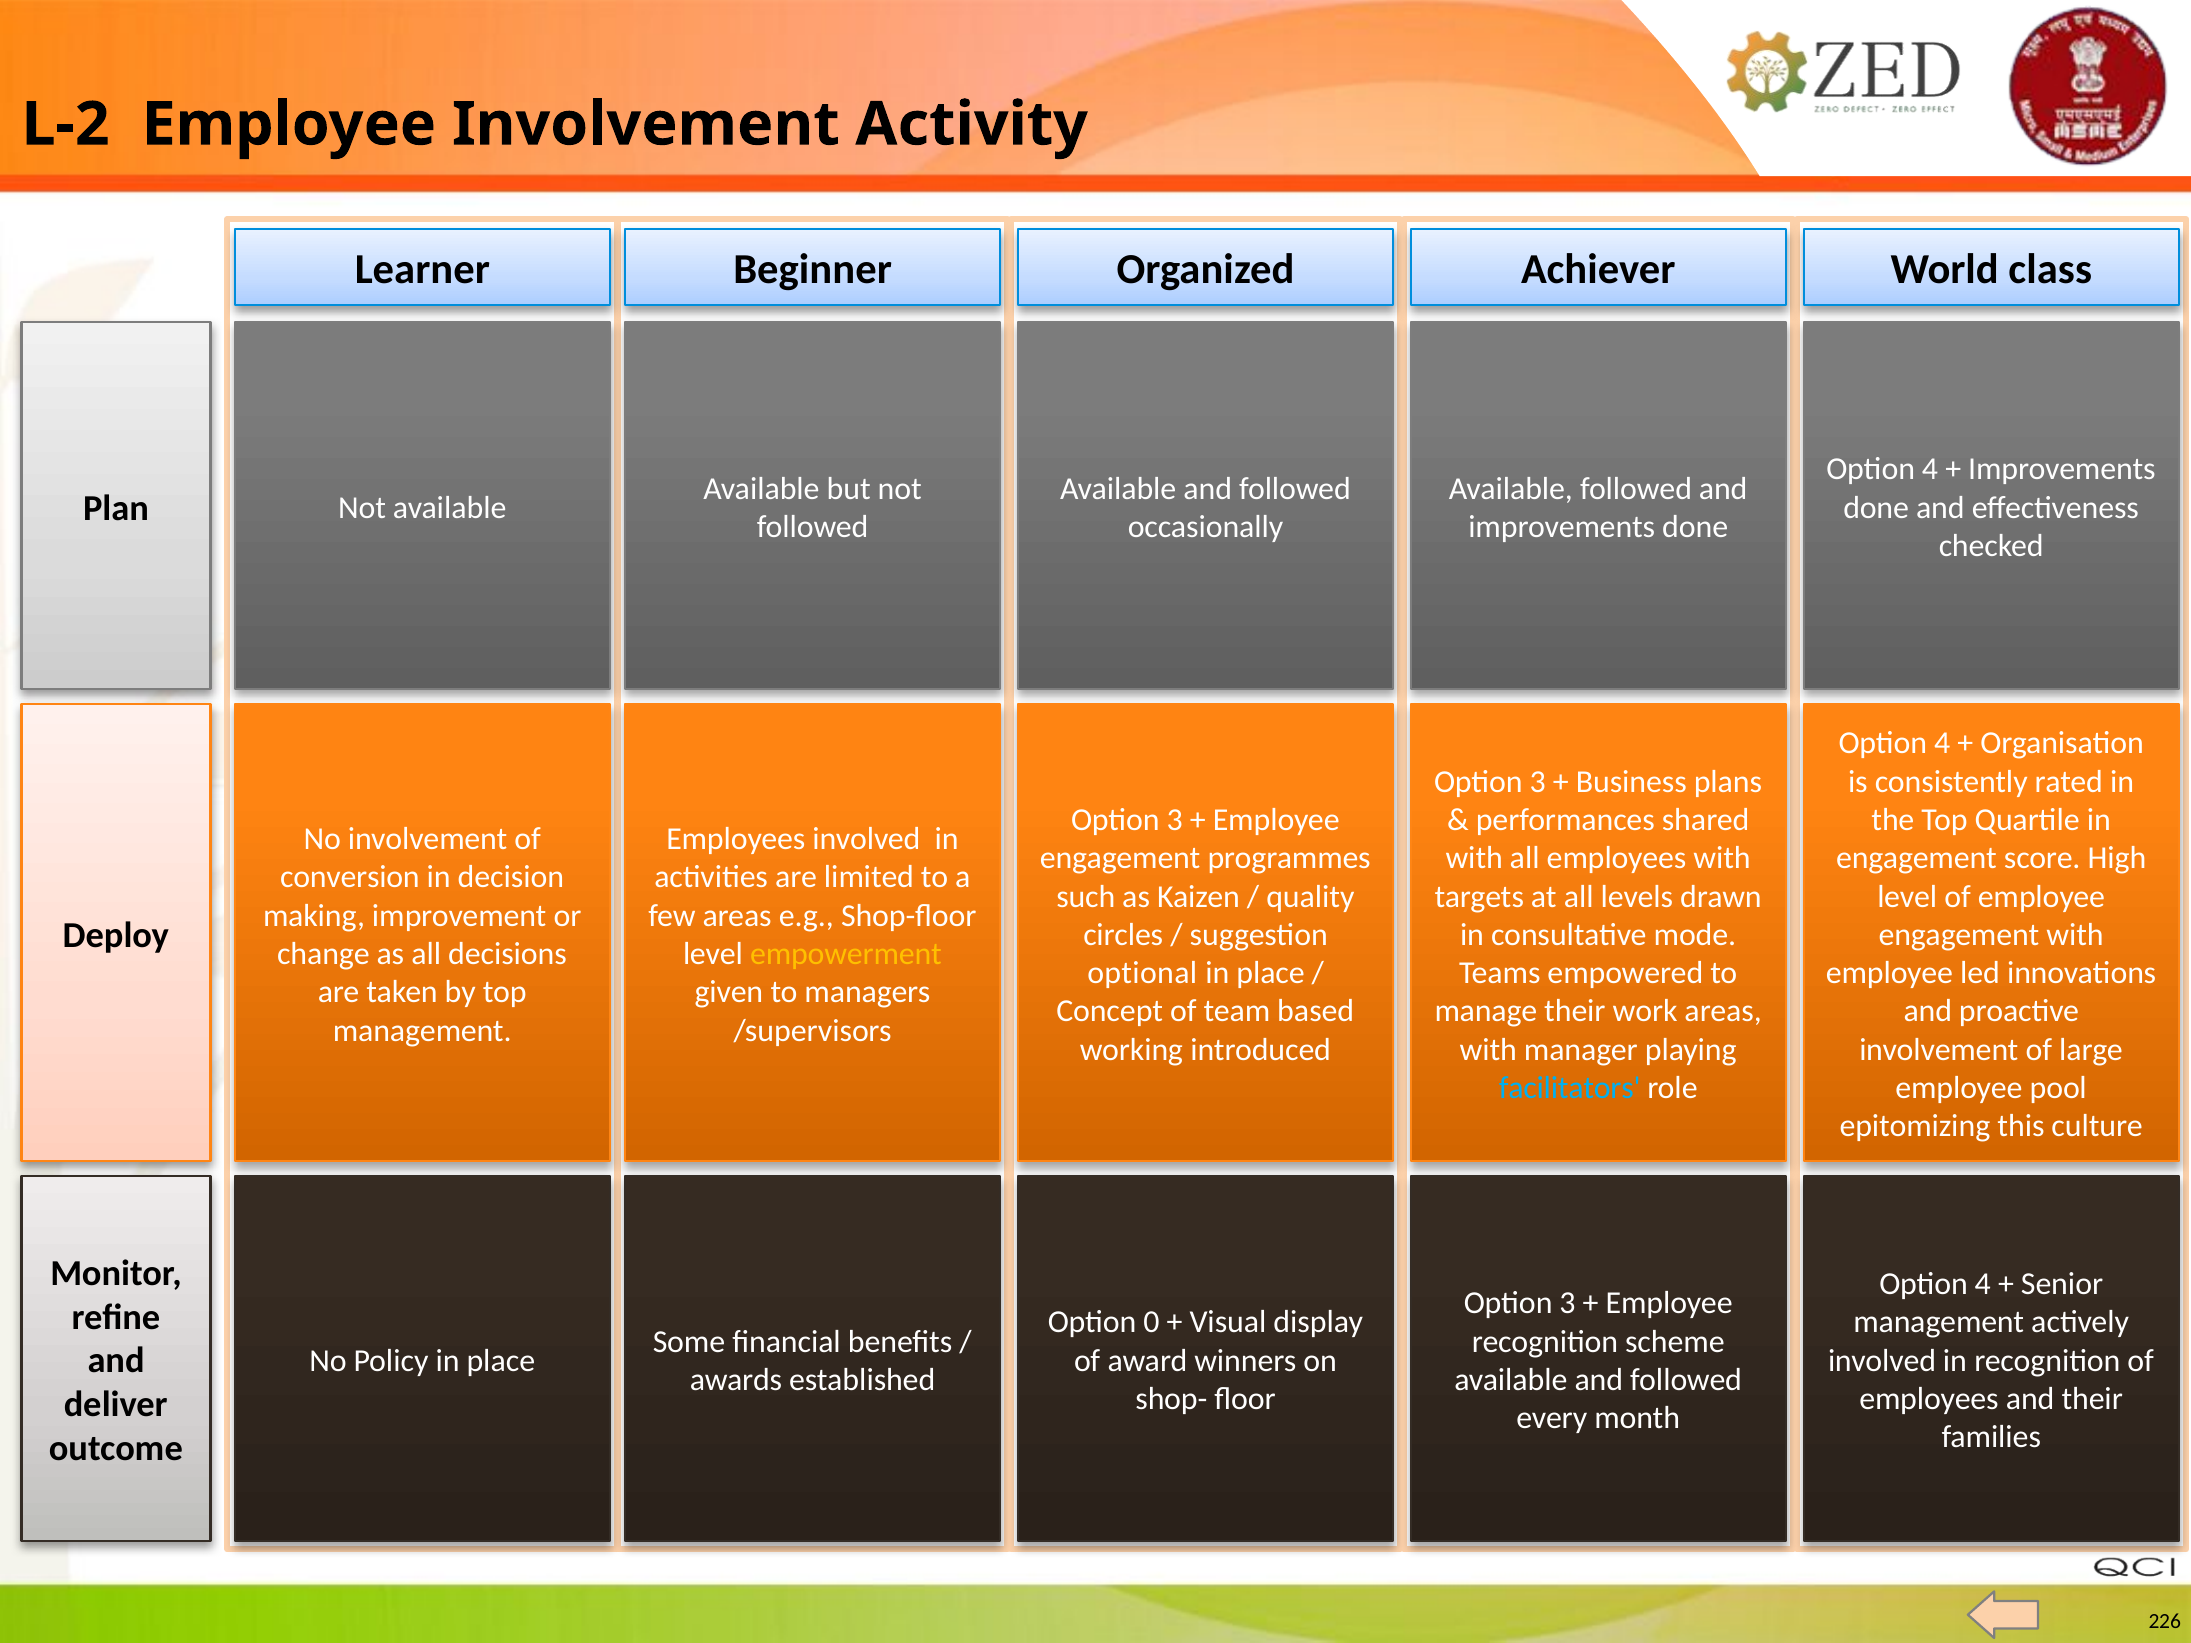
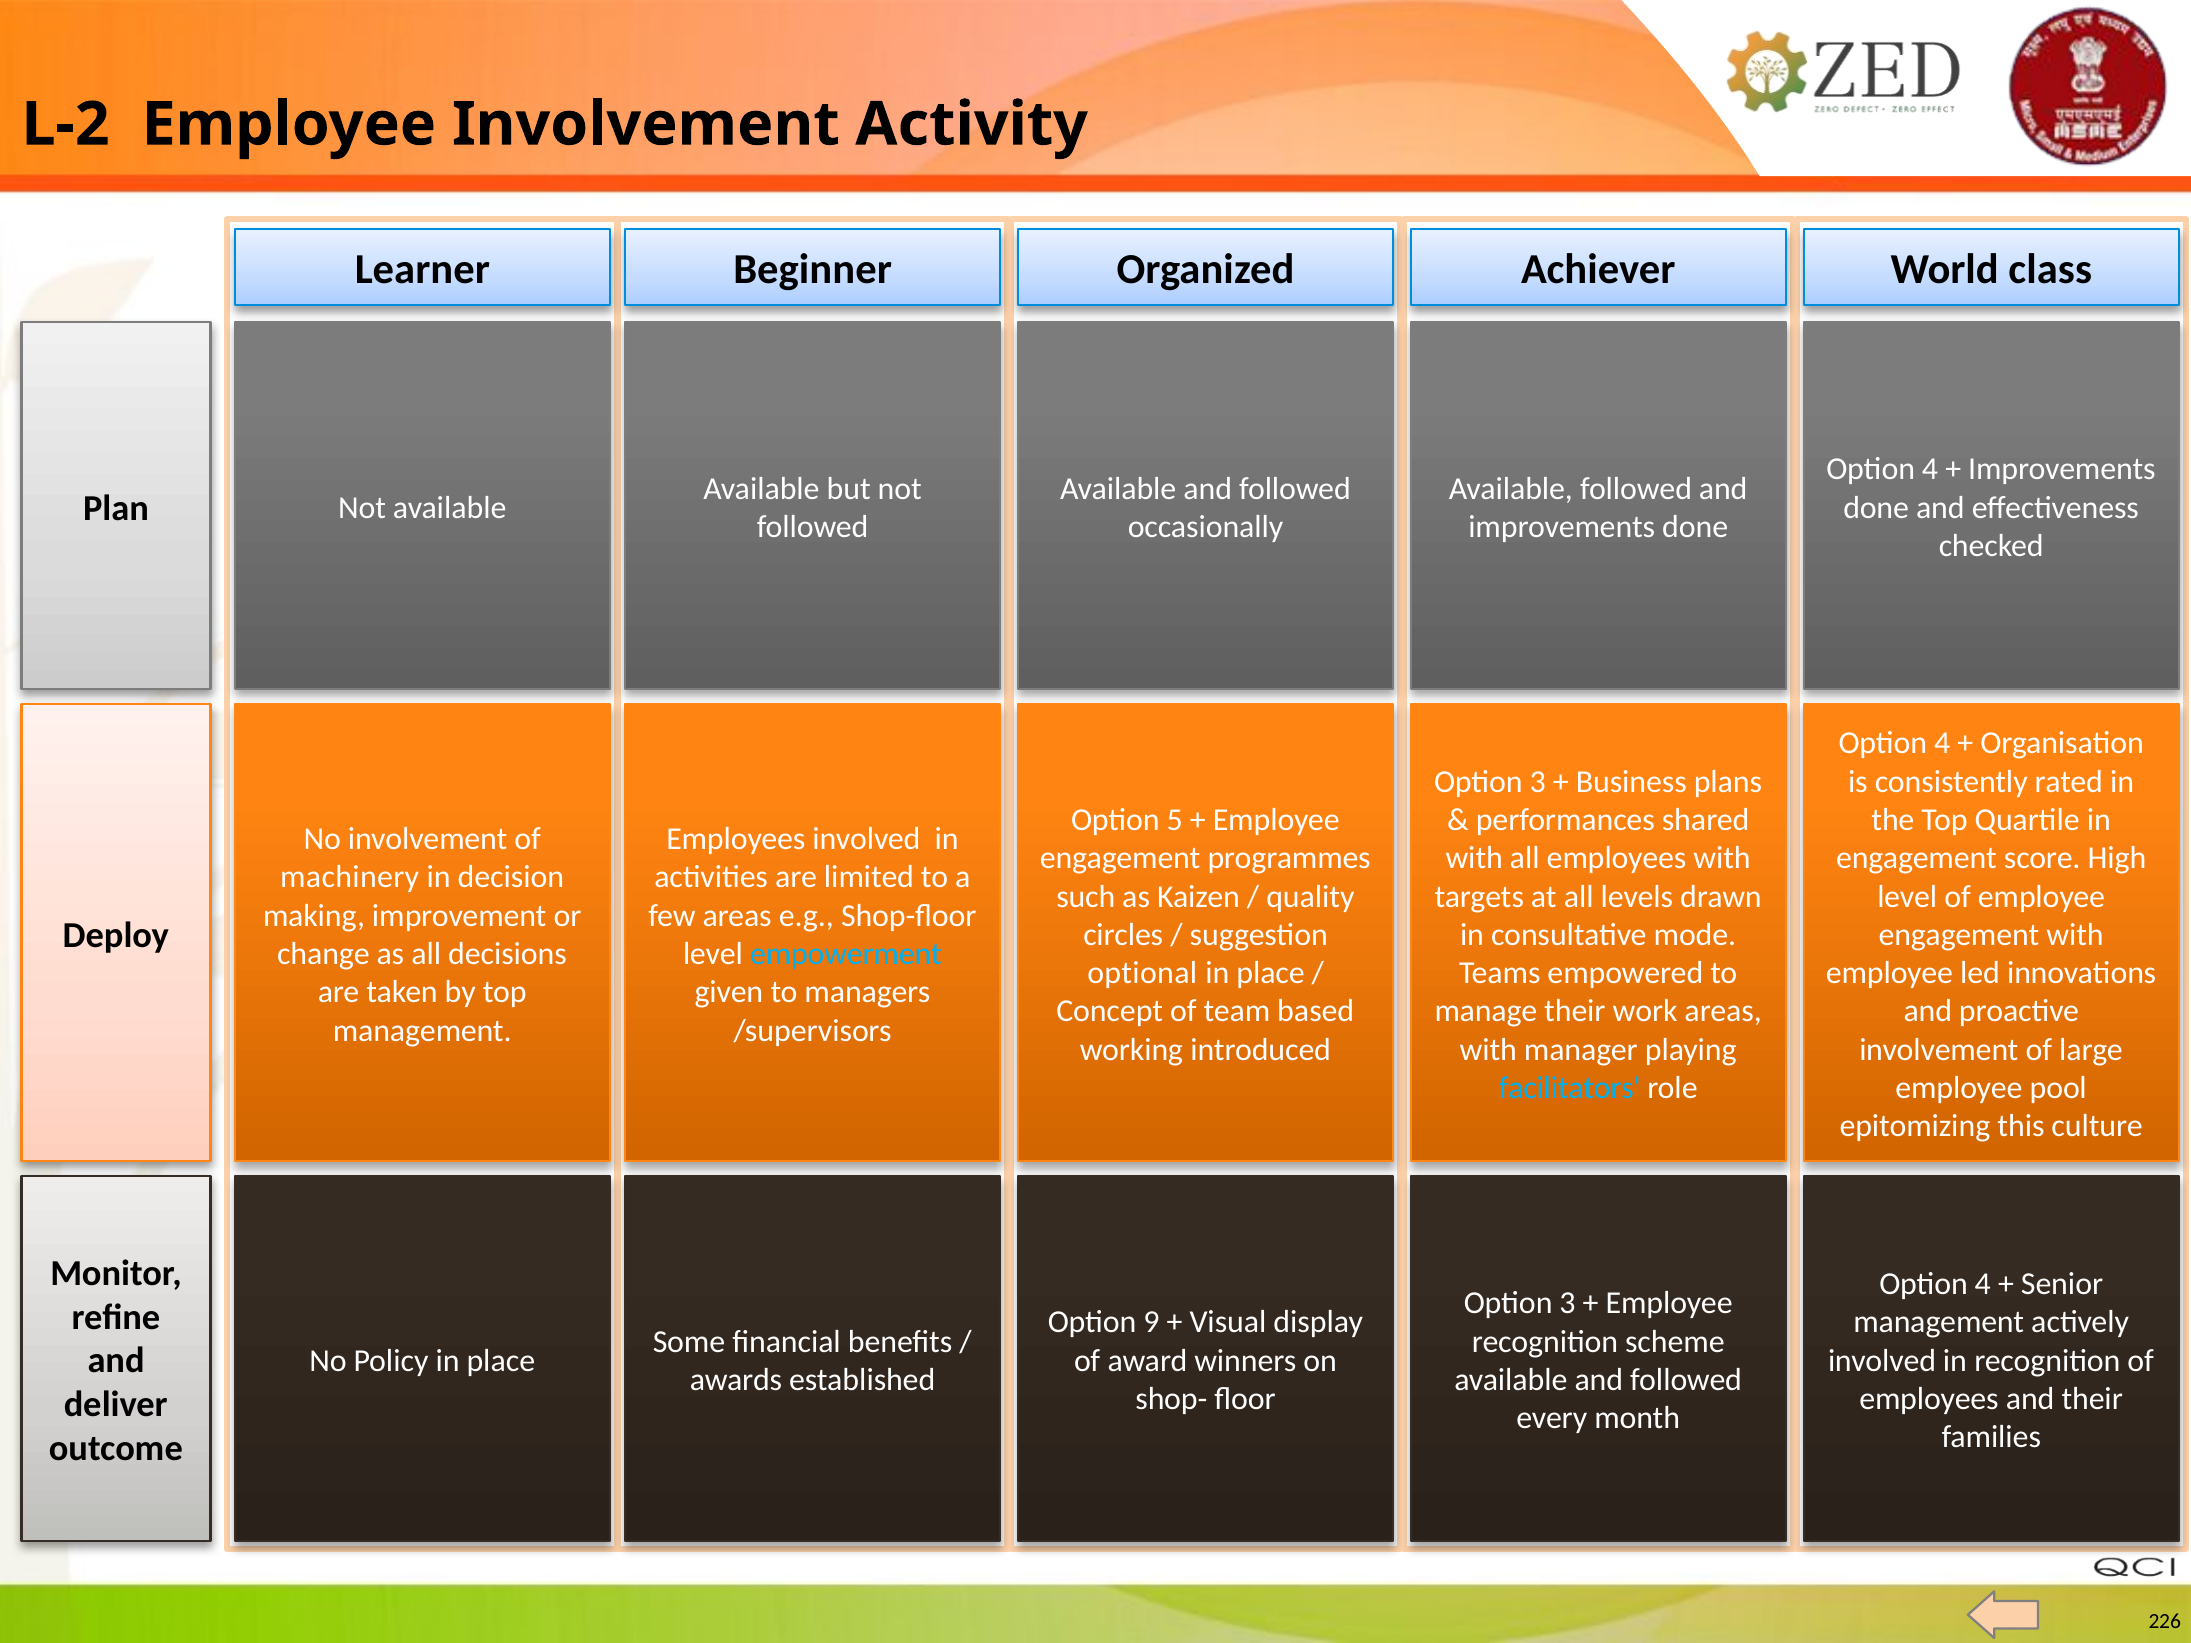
3: 3 -> 5 (1175, 820)
conversion: conversion -> machinery (350, 878)
empowerment colour: yellow -> light blue (846, 954)
0: 0 -> 9 (1151, 1323)
